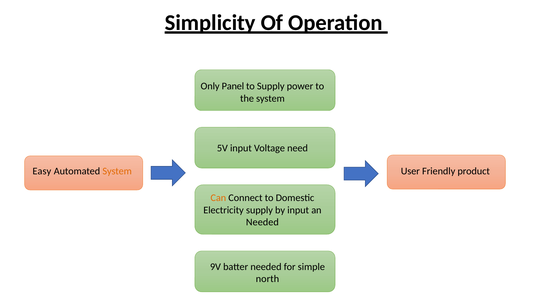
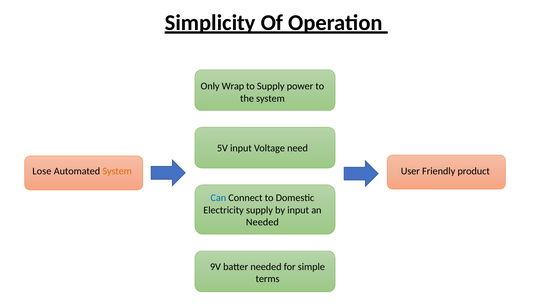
Panel: Panel -> Wrap (233, 86)
Easy: Easy -> Lose (42, 171)
Can colour: orange -> blue (218, 198)
north: north -> terms (268, 279)
